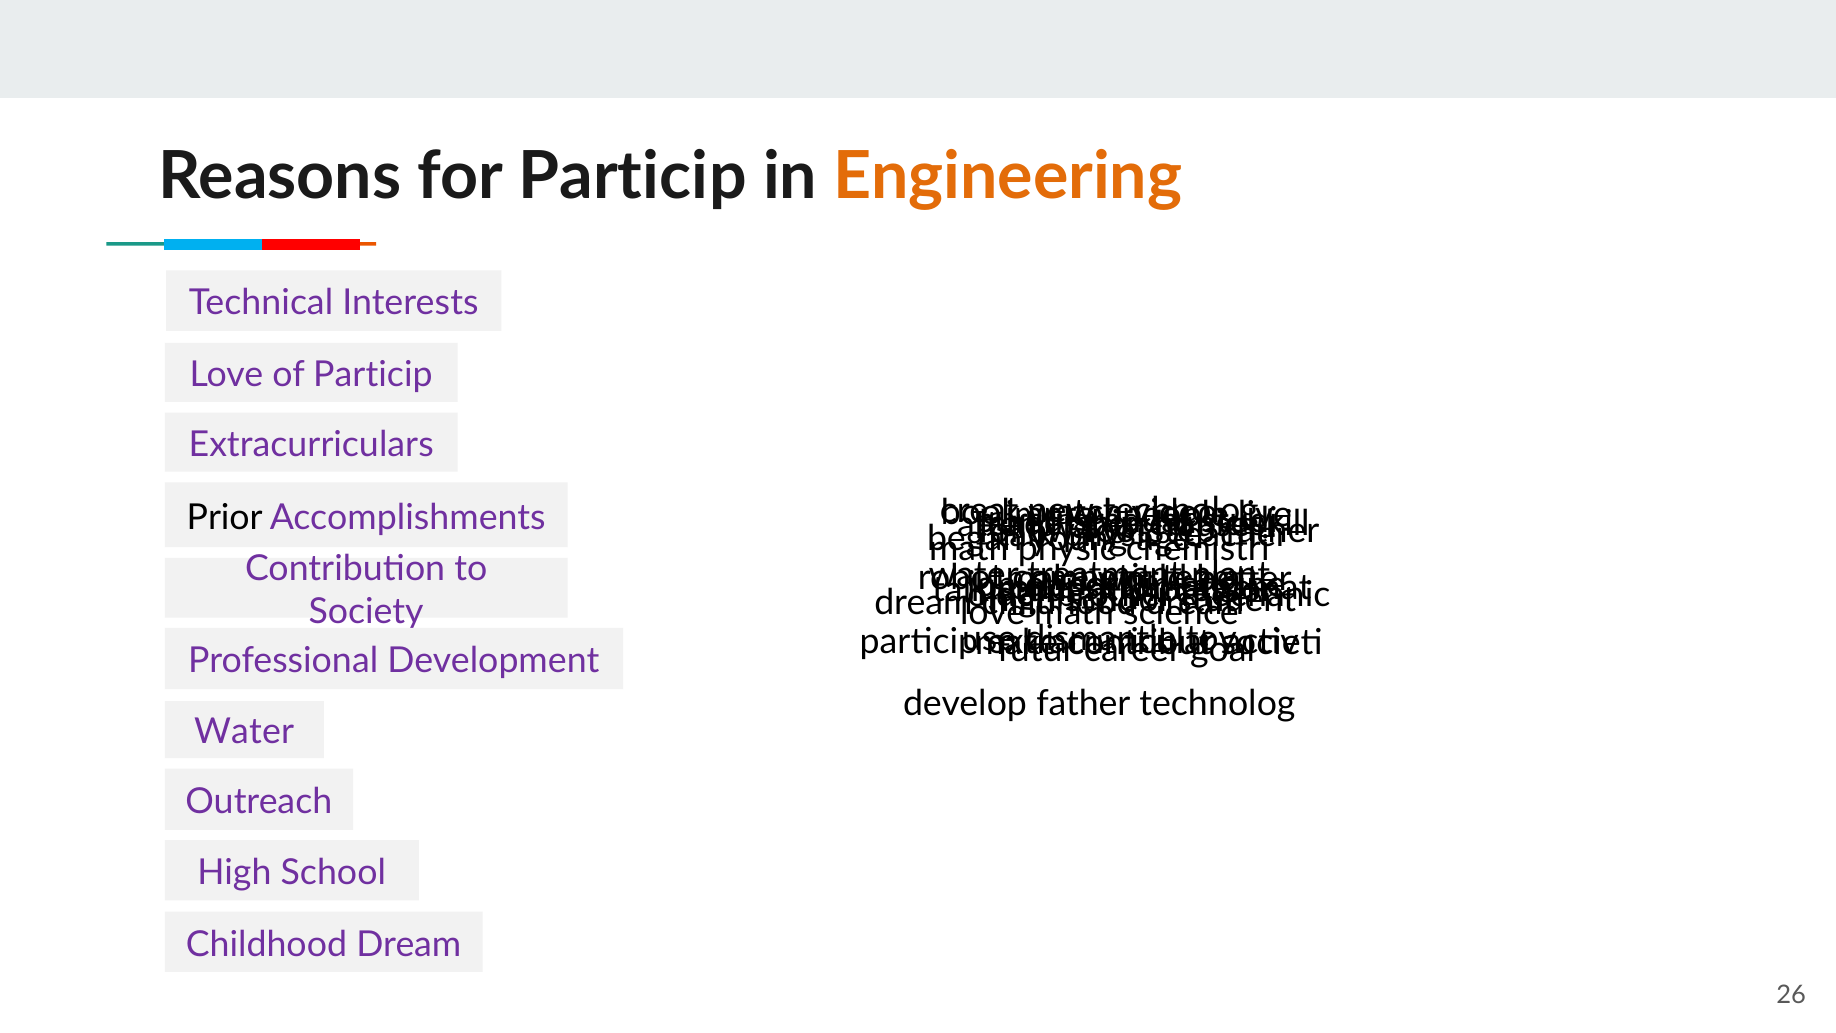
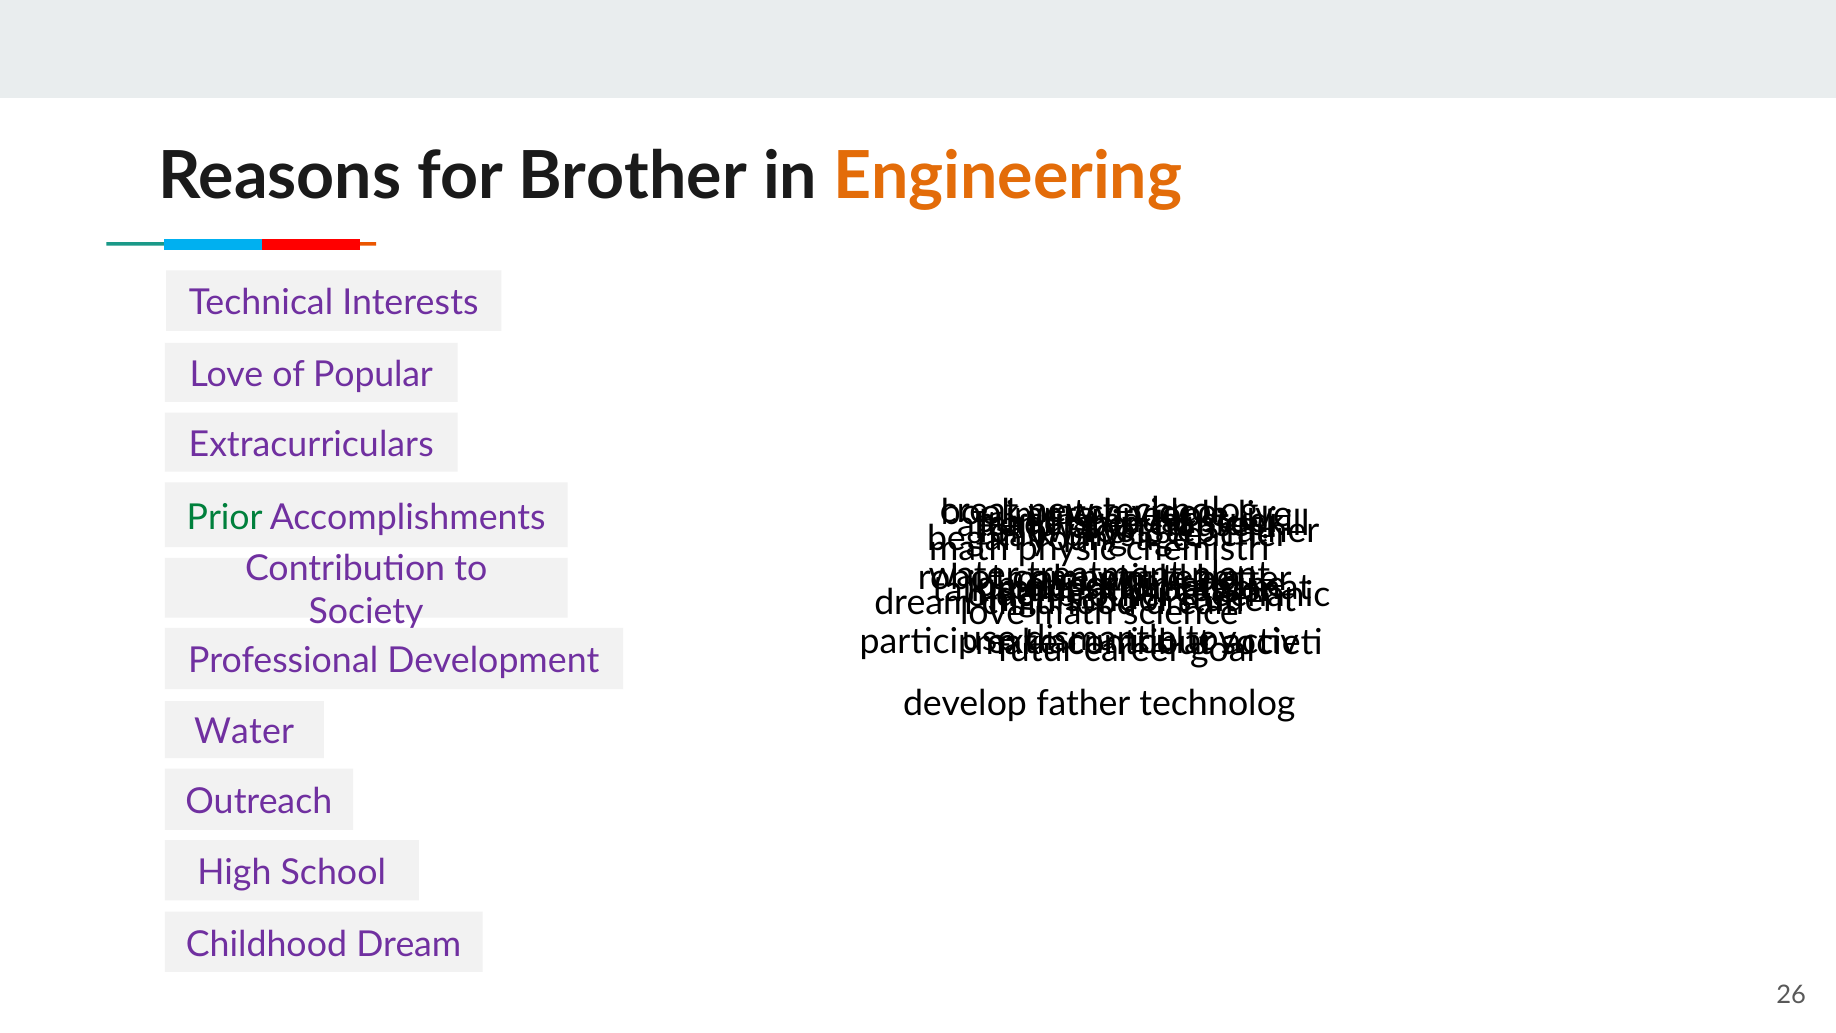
for Particip: Particip -> Brother (632, 176)
of Particip: Particip -> Popular (373, 375)
Prior colour: black -> green (225, 517)
